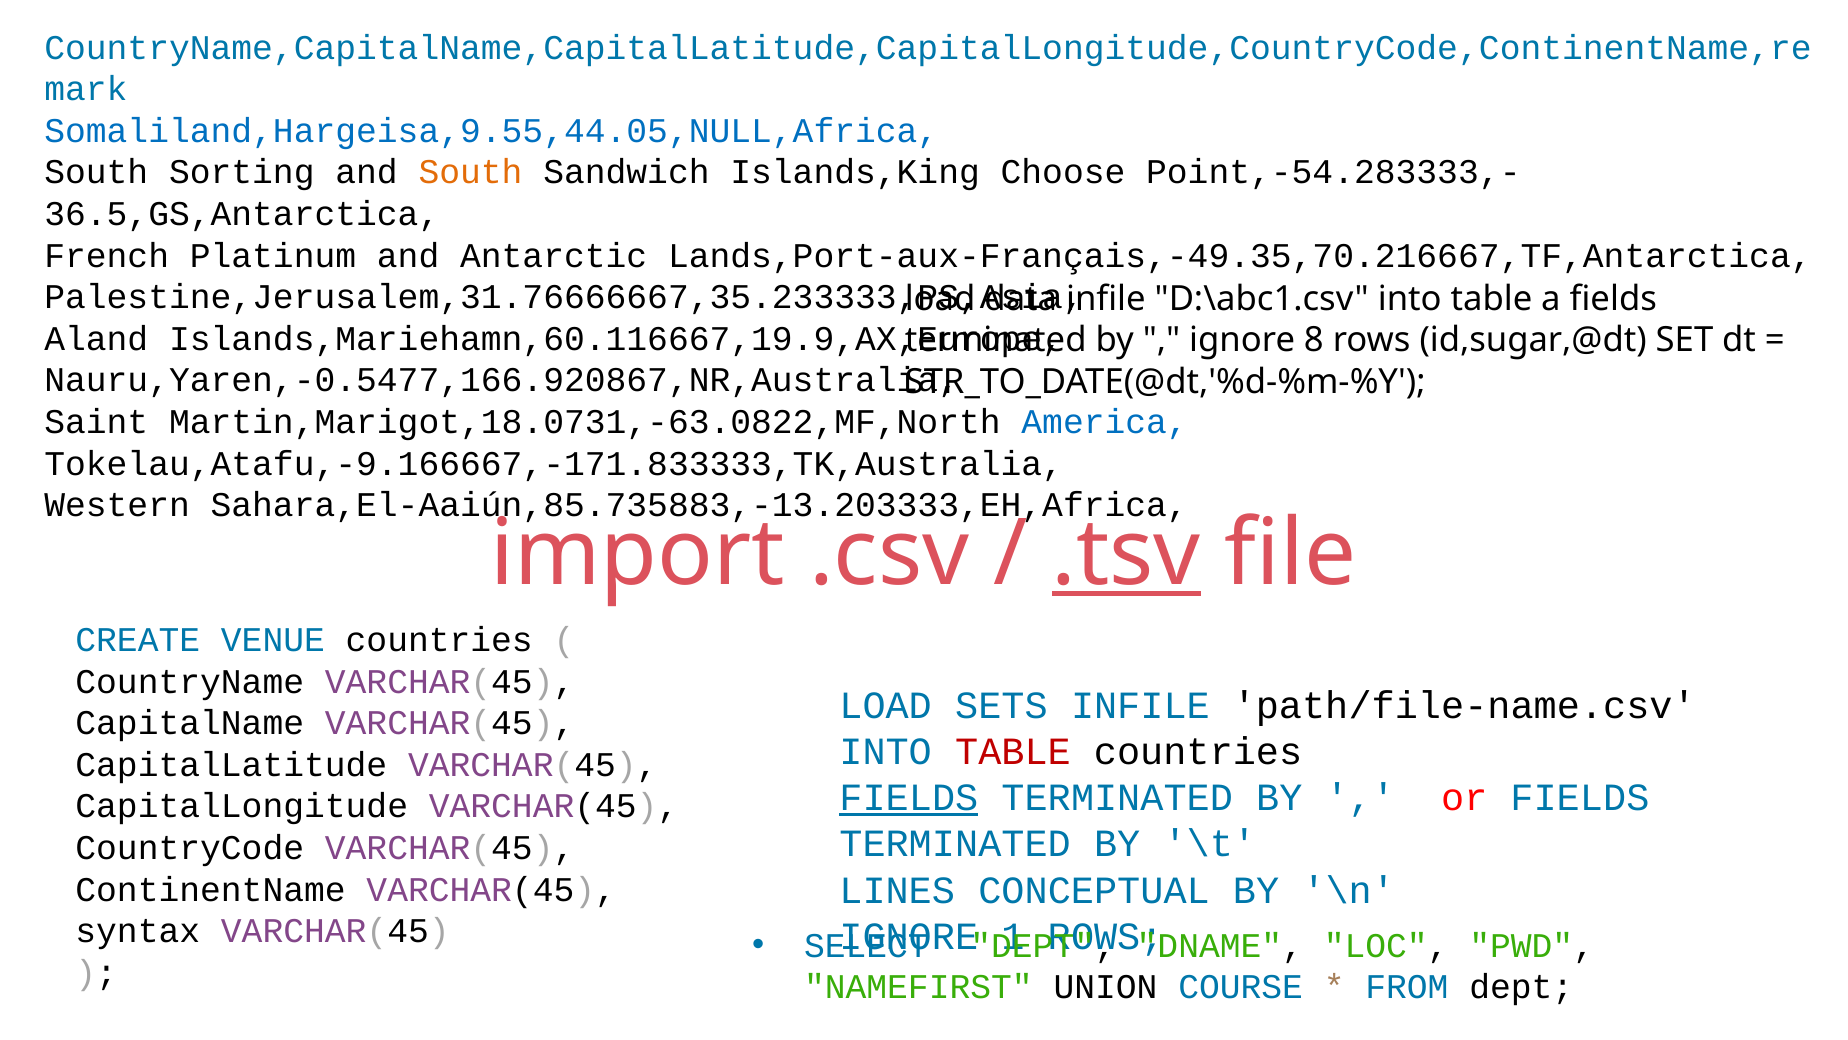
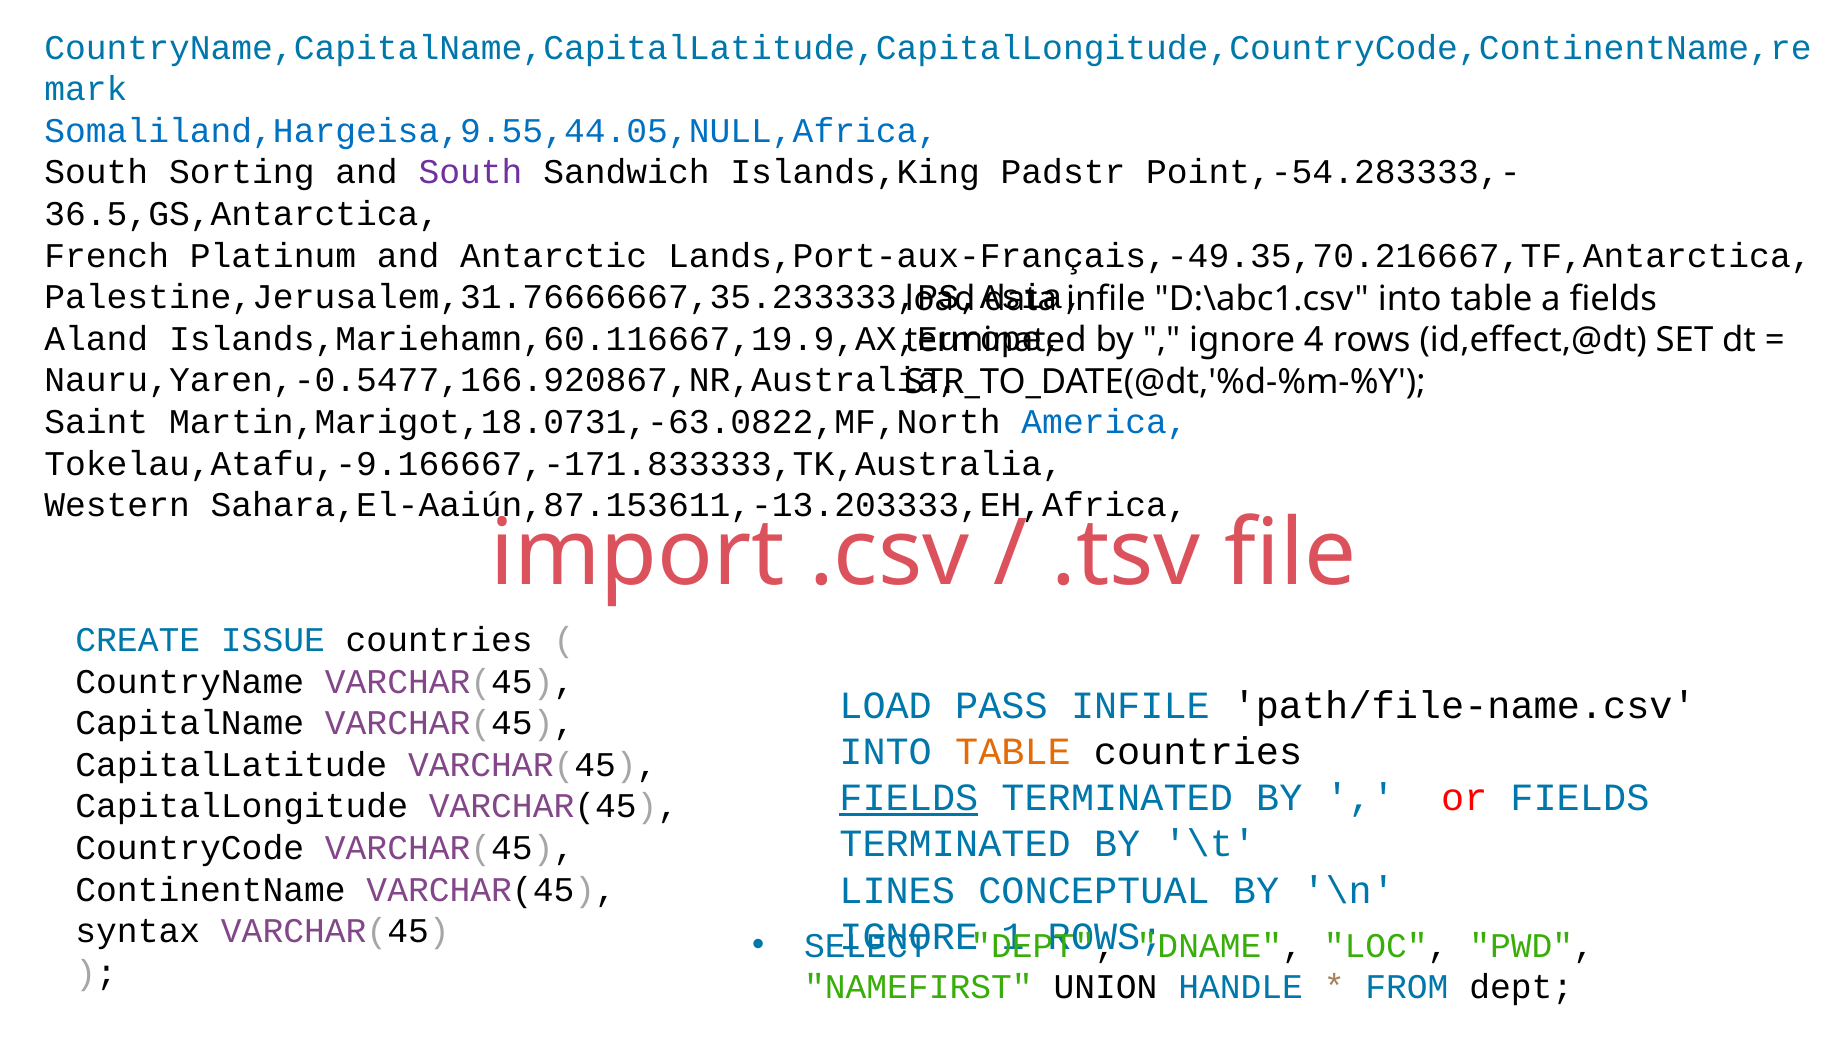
South colour: orange -> purple (470, 172)
Choose: Choose -> Padstr (1063, 172)
8: 8 -> 4 (1314, 340)
id,sugar,@dt: id,sugar,@dt -> id,effect,@dt (1533, 340)
Sahara,El-Aaiún,85.735883,-13.203333,EH,Africa: Sahara,El-Aaiún,85.735883,-13.203333,EH,Africa -> Sahara,El-Aaiún,87.153611,-13.203333,EH,Africa (699, 505)
.tsv underline: present -> none (1126, 553)
VENUE: VENUE -> ISSUE (273, 640)
SETS: SETS -> PASS (1001, 705)
TABLE colour: red -> orange (1013, 751)
COURSE: COURSE -> HANDLE (1241, 987)
